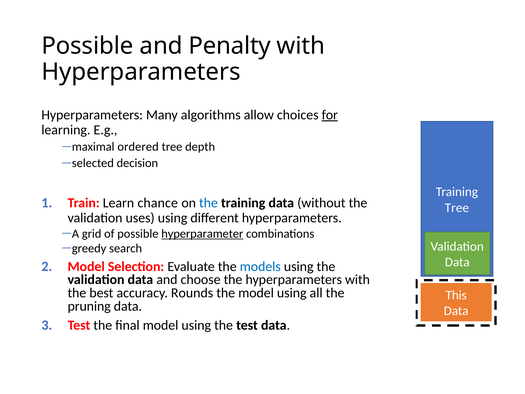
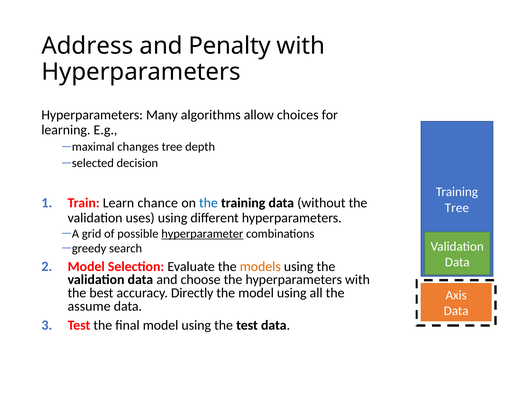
Possible: Possible -> Address (87, 46)
for underline: present -> none (330, 115)
ordered: ordered -> changes (138, 147)
models colour: blue -> orange (260, 266)
Rounds: Rounds -> Directly (192, 293)
This: This -> Axis (456, 295)
pruning: pruning -> assume (89, 306)
